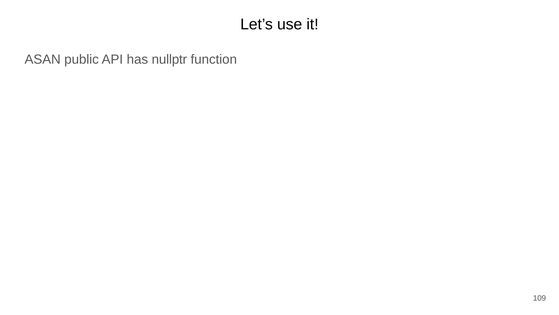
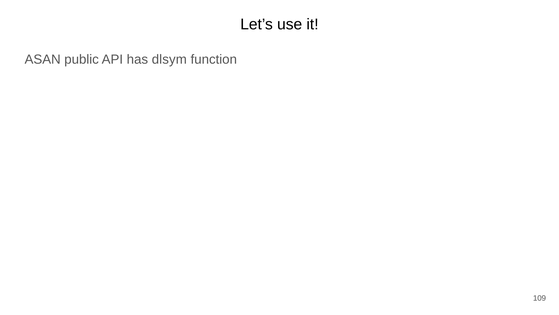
nullptr: nullptr -> dlsym (169, 59)
